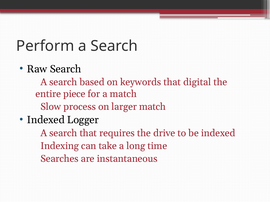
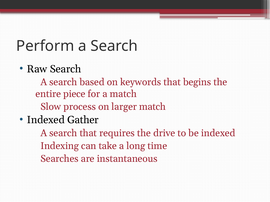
digital: digital -> begins (197, 82)
Logger: Logger -> Gather (83, 120)
